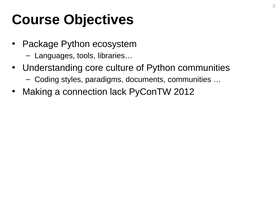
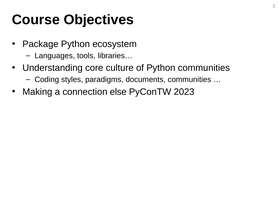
lack: lack -> else (118, 92)
2012: 2012 -> 2023 (184, 92)
